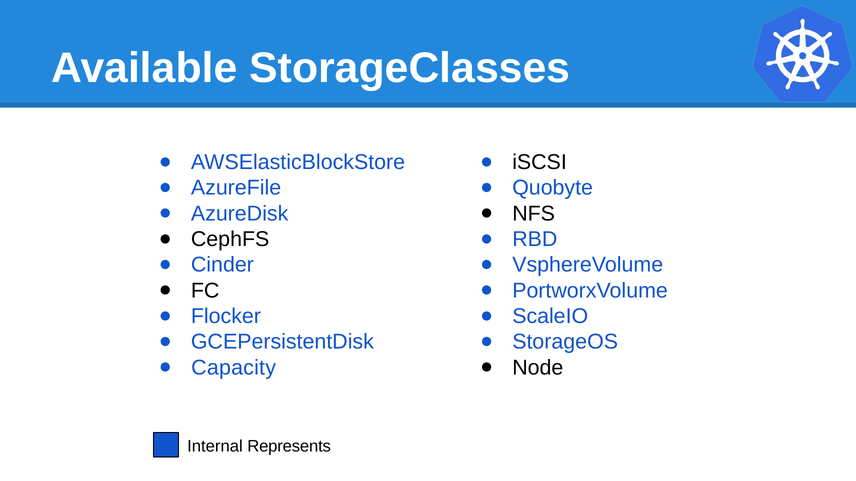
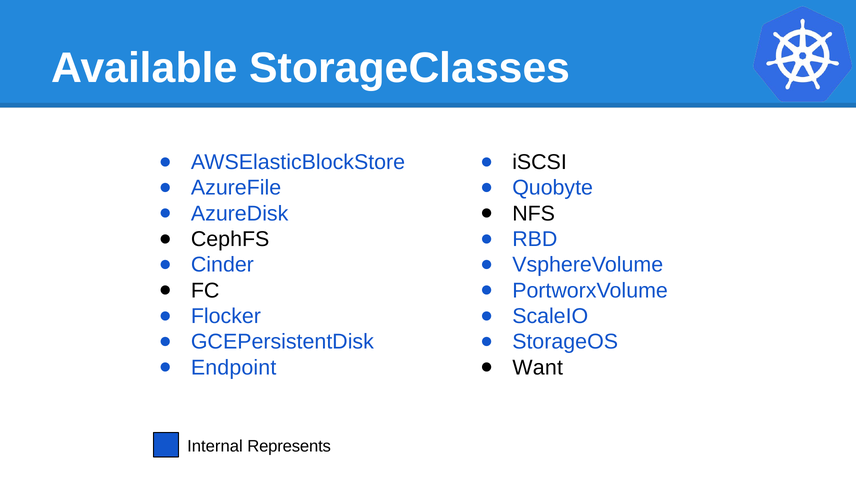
Capacity: Capacity -> Endpoint (234, 368)
Node: Node -> Want (538, 368)
